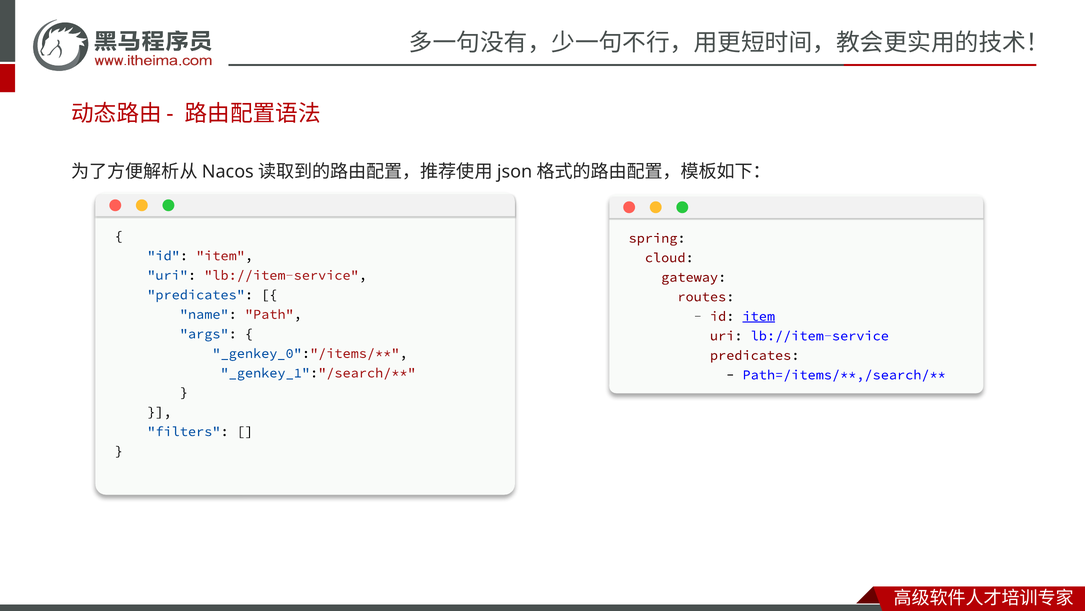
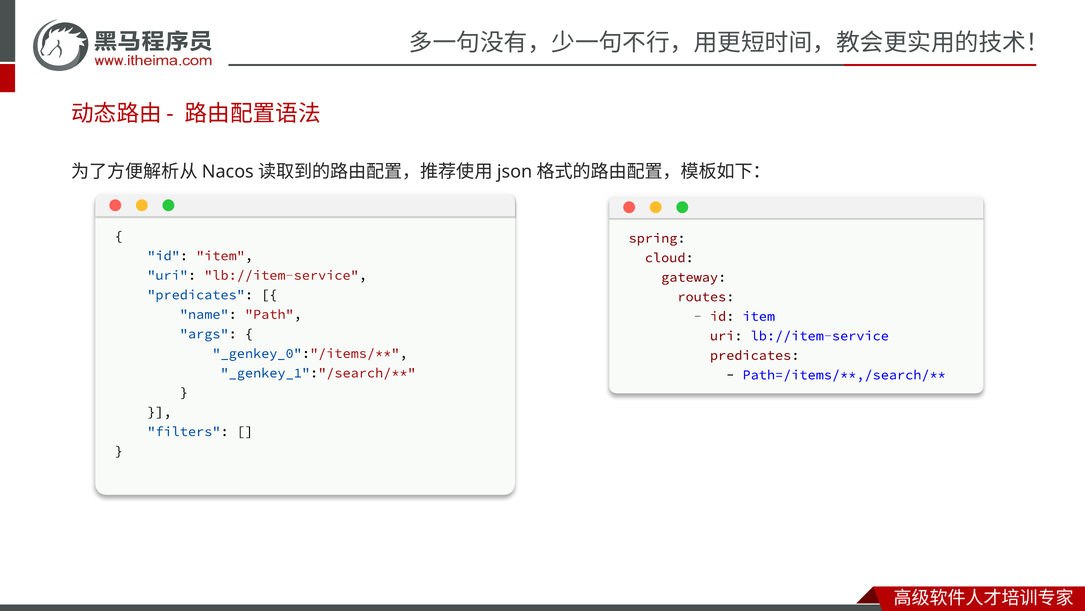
item underline: present -> none (759, 316)
